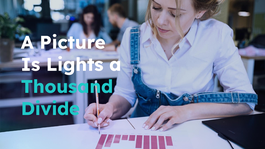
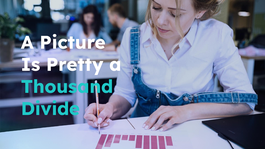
Lights: Lights -> Pretty (75, 65)
